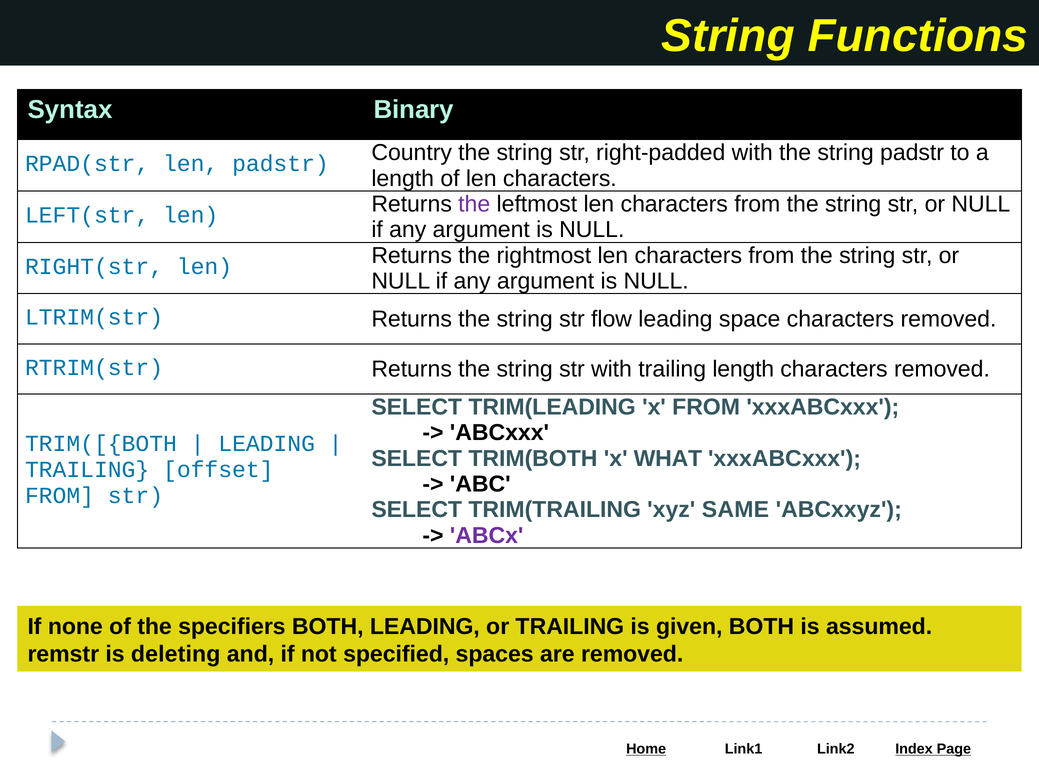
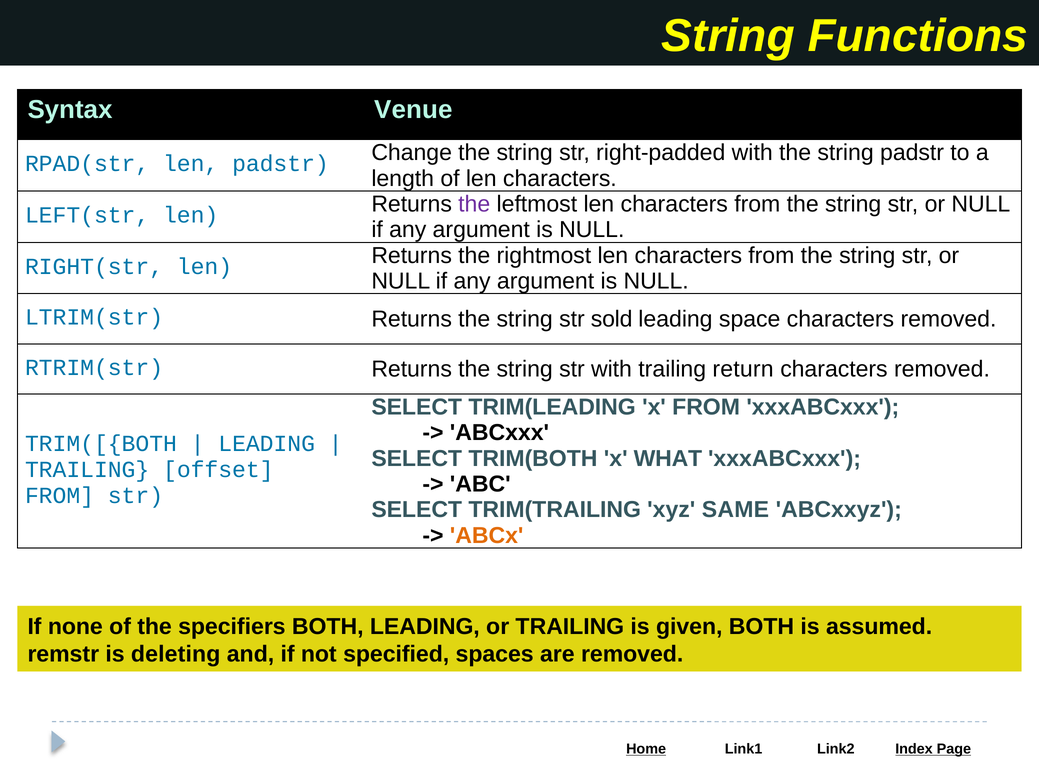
Binary: Binary -> Venue (413, 110)
Country: Country -> Change (412, 153)
flow: flow -> sold (612, 319)
trailing length: length -> return (743, 369)
ABCx colour: purple -> orange (487, 536)
